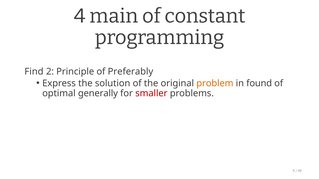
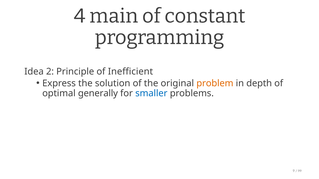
Find: Find -> Idea (34, 72)
Preferably: Preferably -> Inefficient (130, 72)
found: found -> depth (259, 83)
smaller colour: red -> blue (151, 94)
